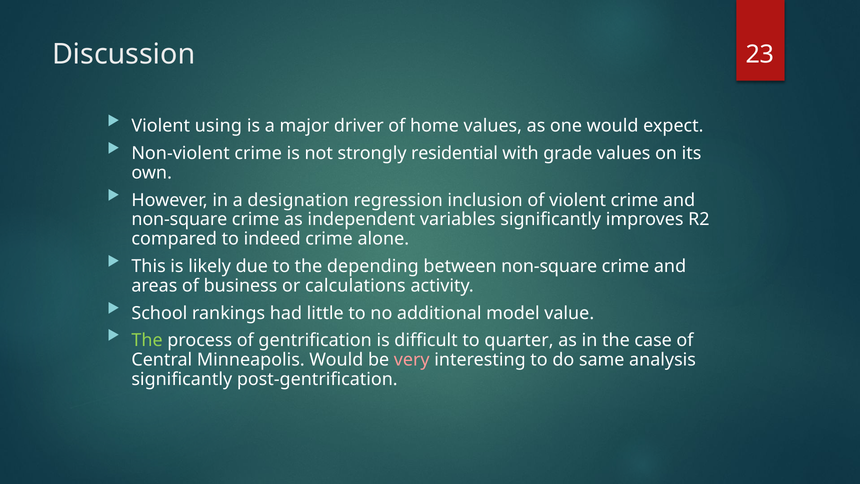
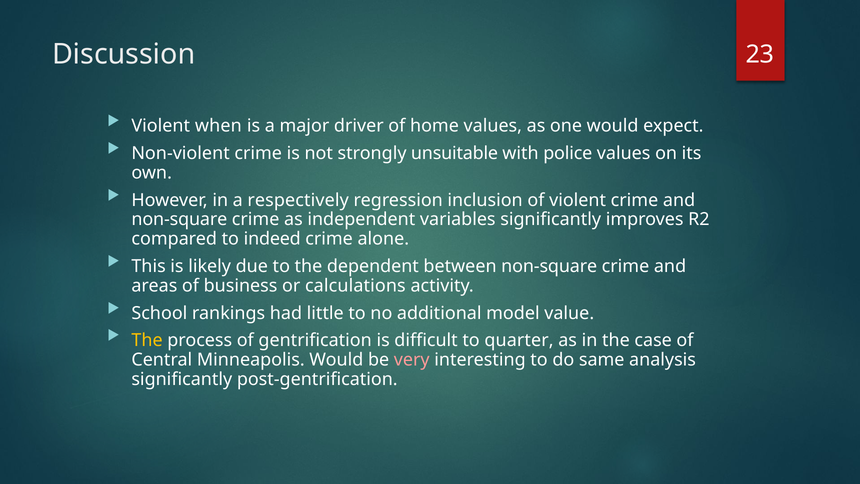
using: using -> when (218, 126)
residential: residential -> unsuitable (455, 153)
grade: grade -> police (568, 153)
designation: designation -> respectively (298, 200)
depending: depending -> dependent (373, 266)
The colour: light green -> yellow (147, 340)
